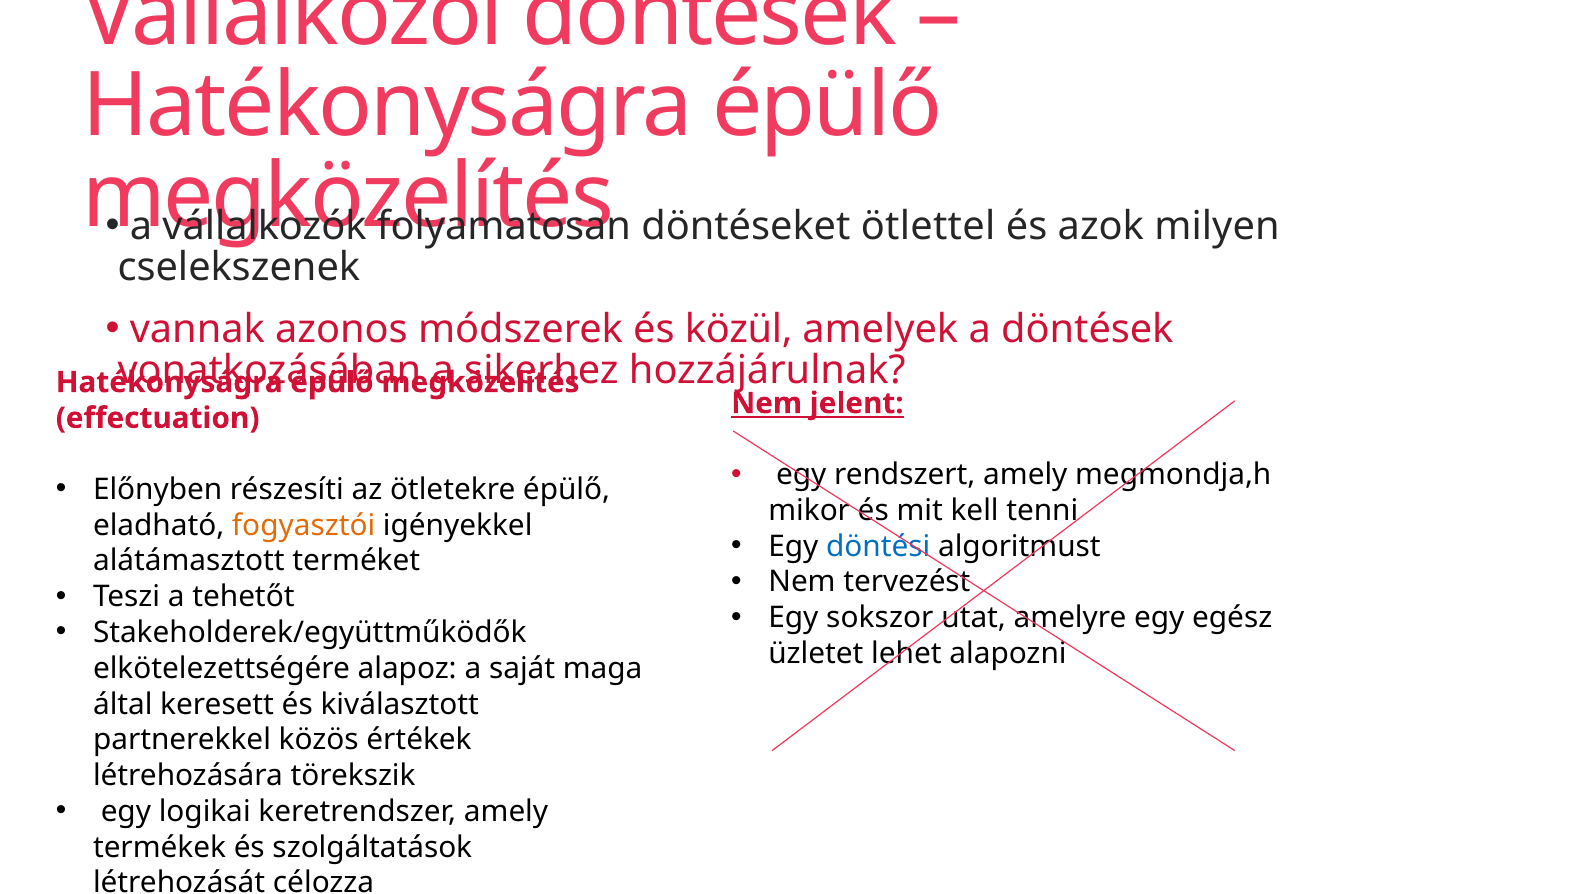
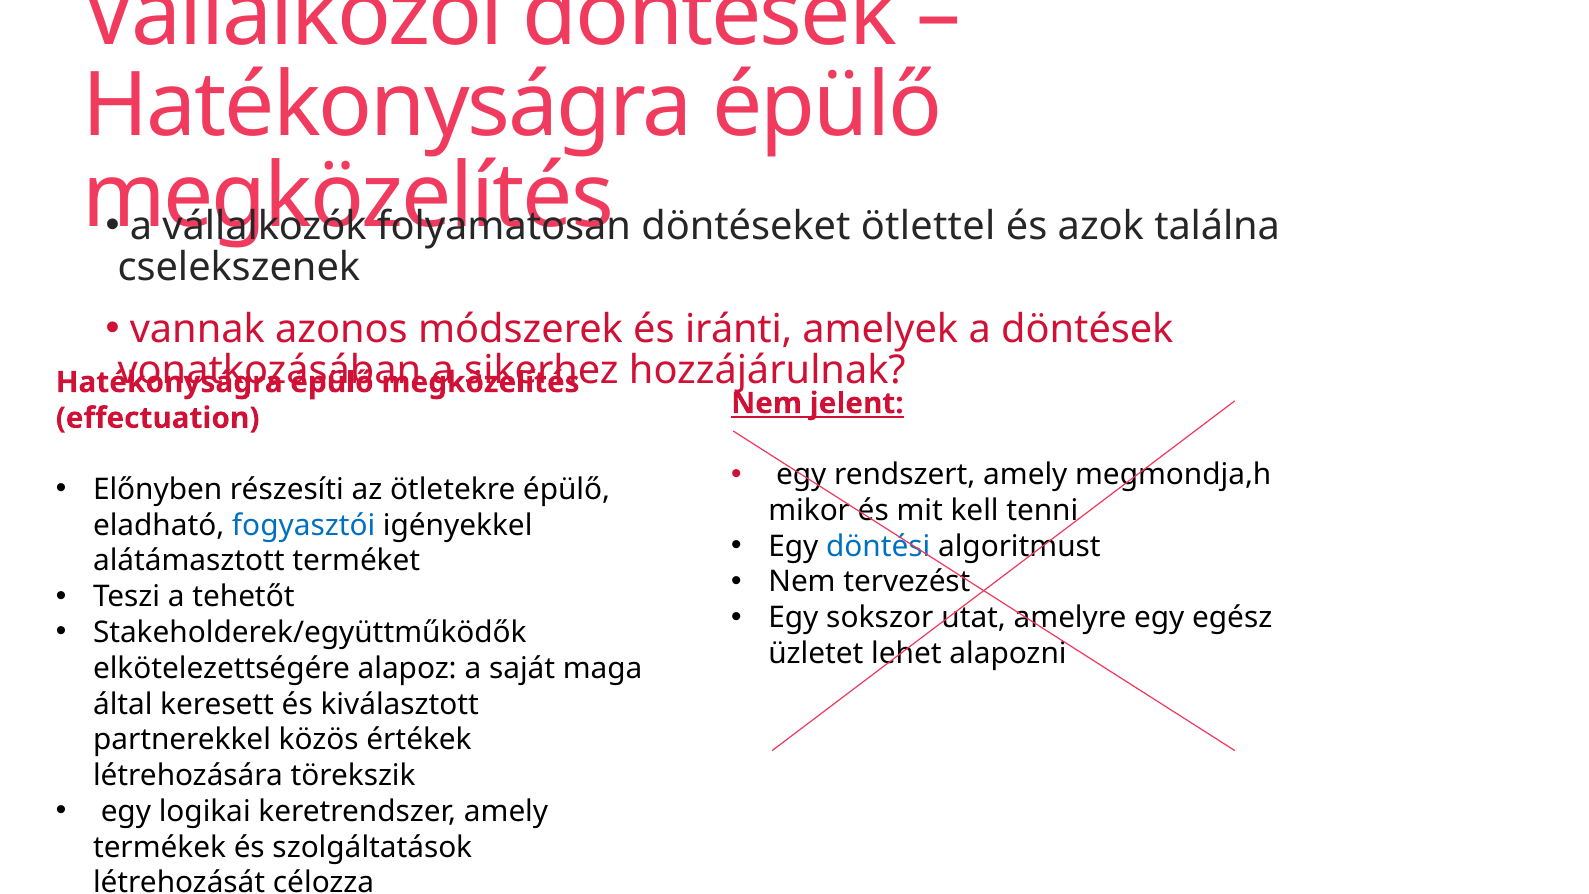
milyen: milyen -> találna (1217, 227)
közül: közül -> iránti (739, 329)
fogyasztói colour: orange -> blue (304, 525)
